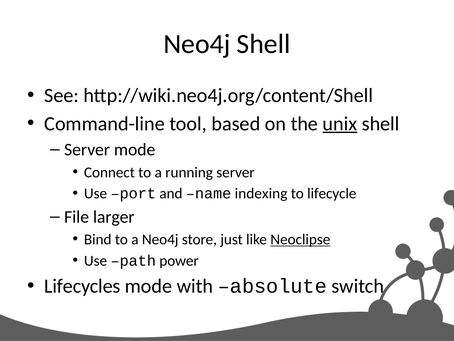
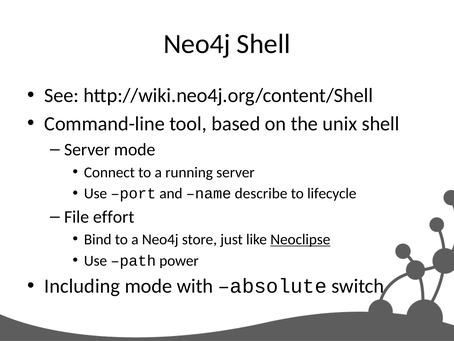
unix underline: present -> none (340, 124)
indexing: indexing -> describe (261, 193)
larger: larger -> effort (114, 217)
Lifecycles: Lifecycles -> Including (82, 286)
